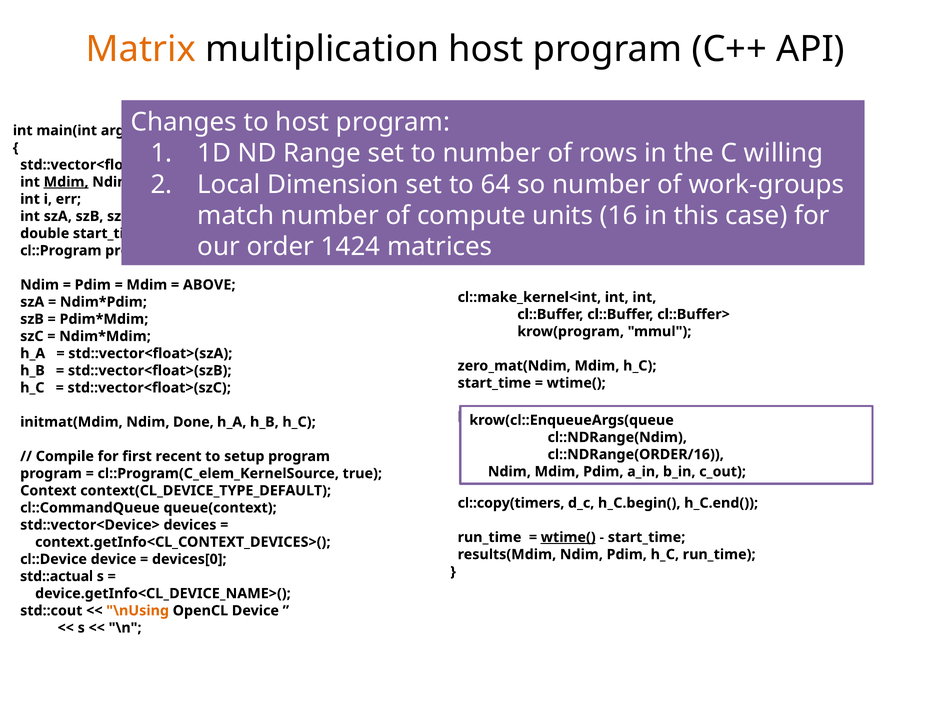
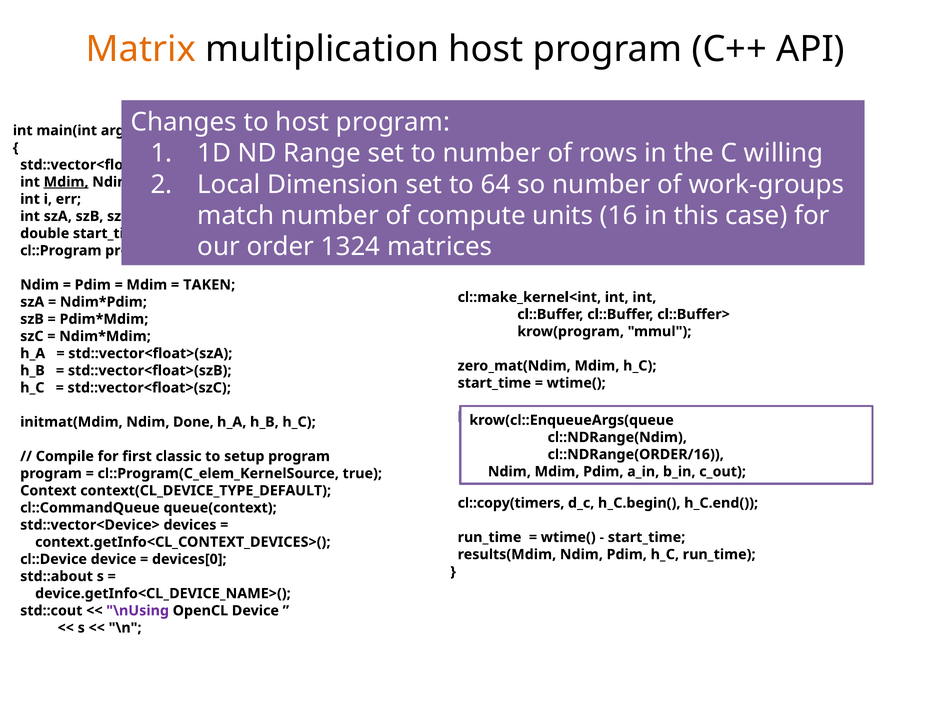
1424: 1424 -> 1324 (350, 247)
ABOVE: ABOVE -> TAKEN (209, 285)
recent: recent -> classic (179, 456)
wtime( underline: present -> none (568, 537)
std::actual: std::actual -> std::about (57, 577)
\nUsing colour: orange -> purple (138, 611)
